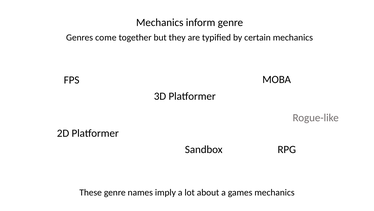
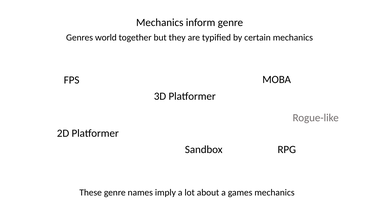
come: come -> world (106, 37)
